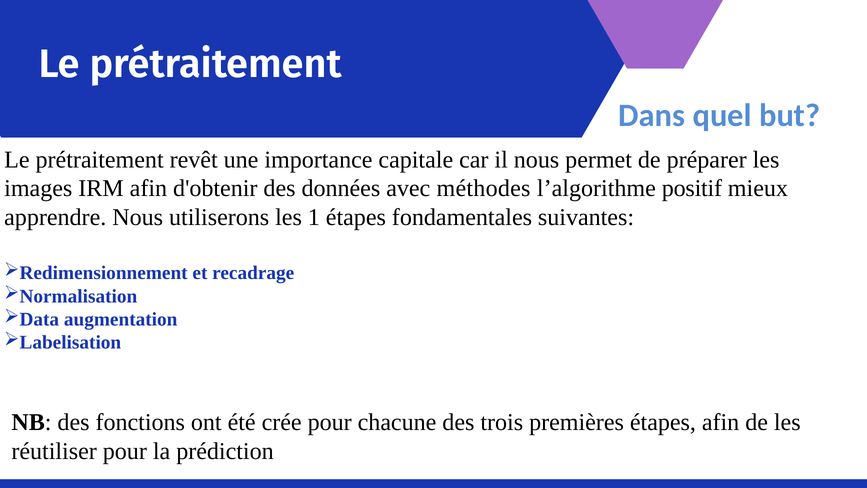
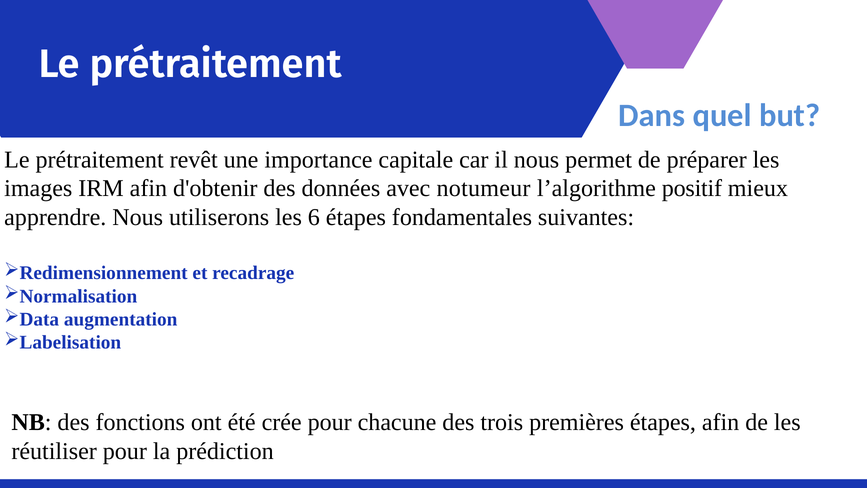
méthodes: méthodes -> notumeur (484, 188)
1: 1 -> 6 (314, 217)
